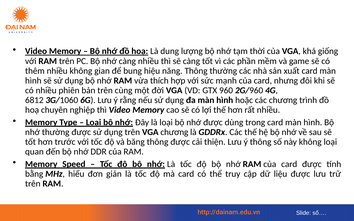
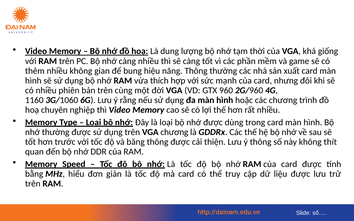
6812: 6812 -> 1160 (34, 100)
không loại: loại -> thít (330, 142)
